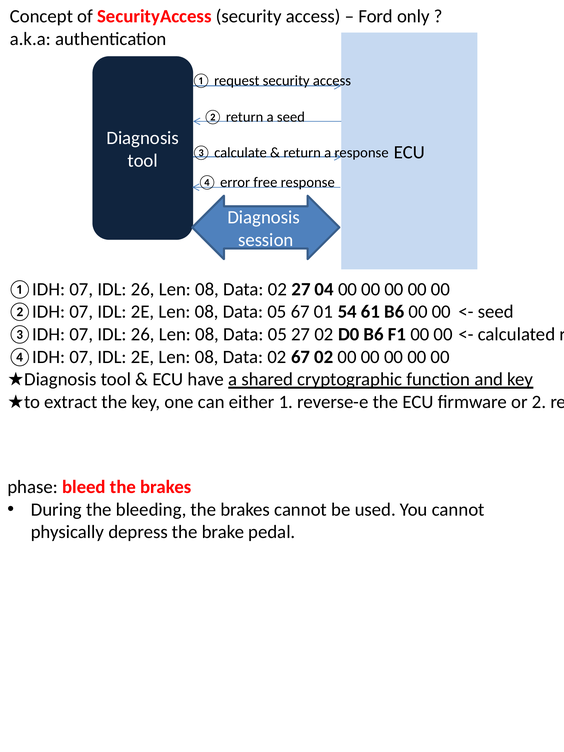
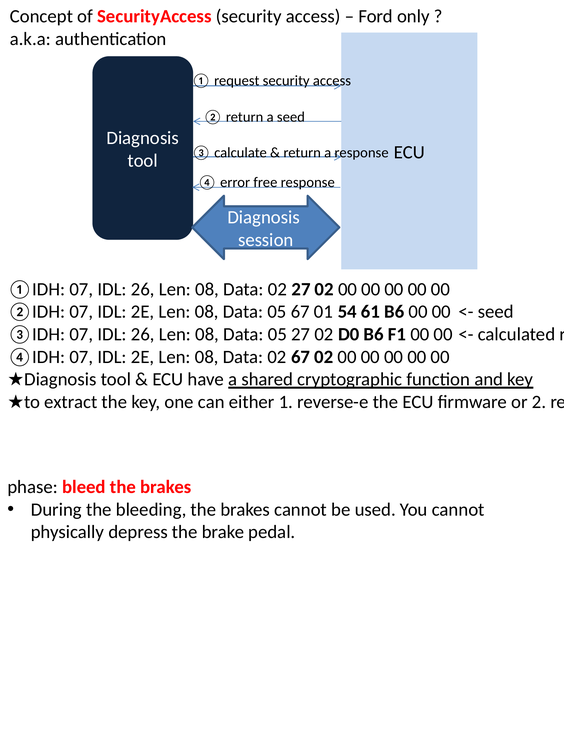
02 27 04: 04 -> 02 (324, 289)
